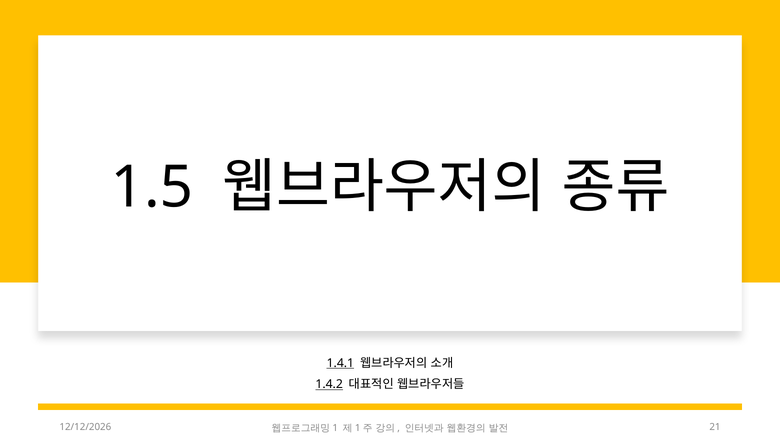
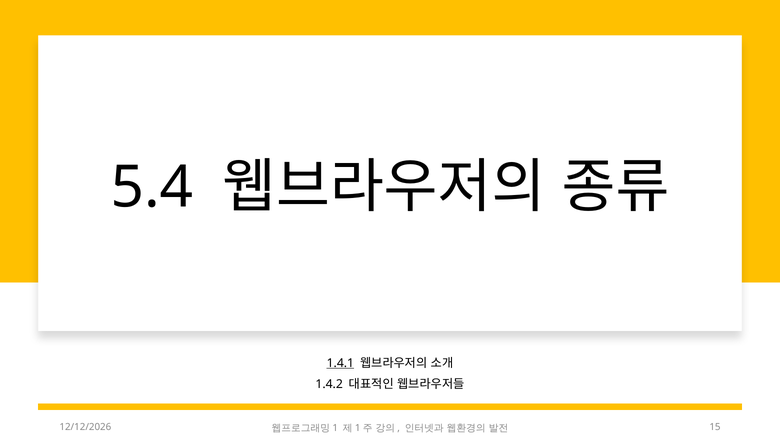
1.5: 1.5 -> 5.4 (152, 187)
1.4.2 underline: present -> none (329, 384)
21: 21 -> 15 (715, 427)
